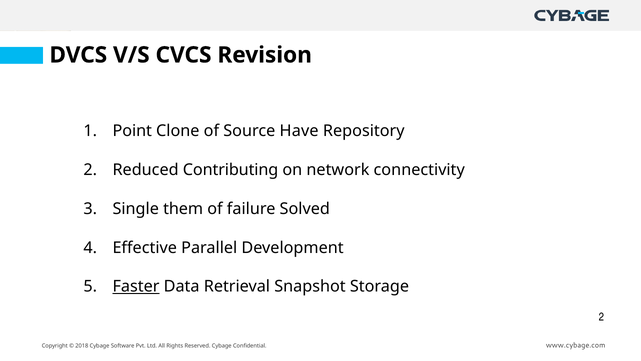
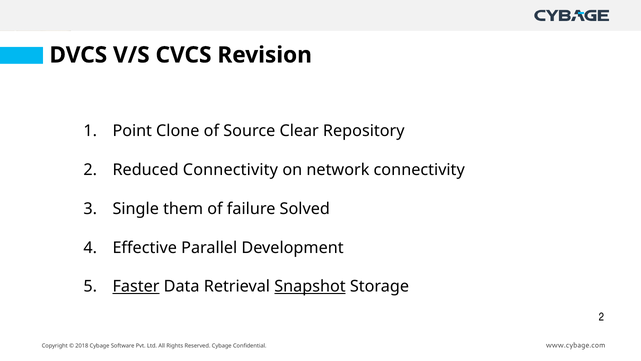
Have: Have -> Clear (299, 131)
Reduced Contributing: Contributing -> Connectivity (230, 170)
Snapshot underline: none -> present (310, 286)
